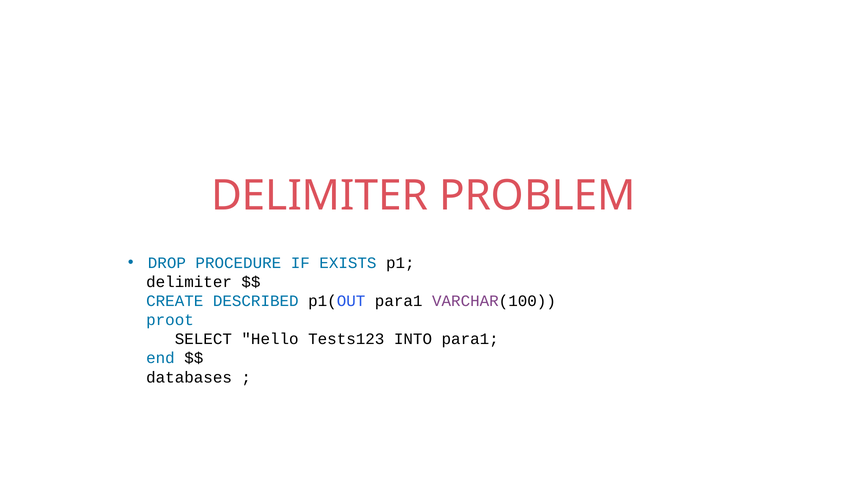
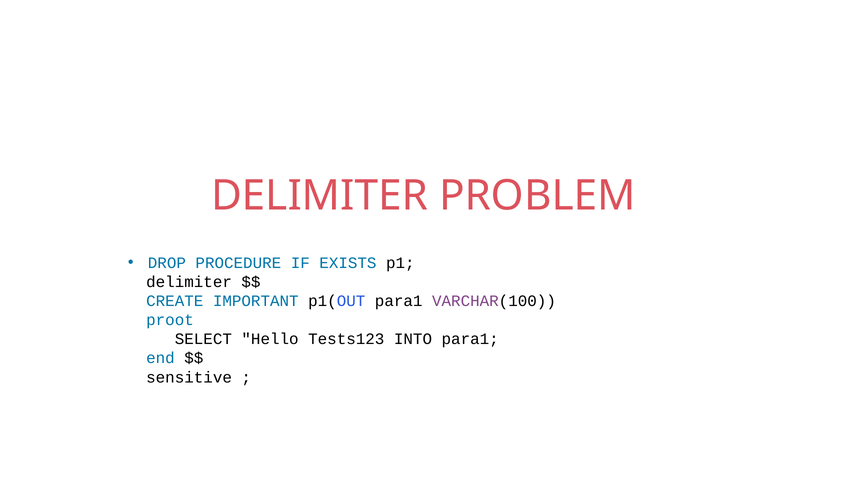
DESCRIBED: DESCRIBED -> IMPORTANT (256, 301)
databases: databases -> sensitive (189, 377)
